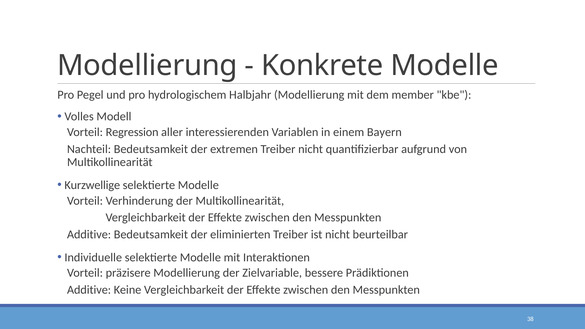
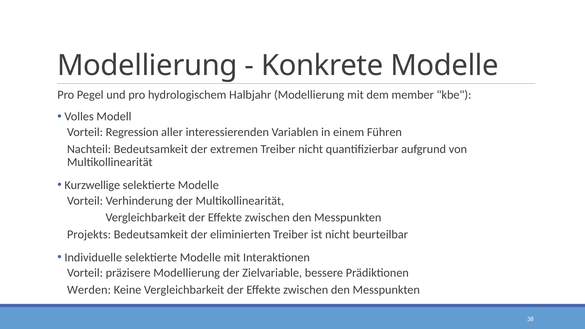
Bayern: Bayern -> Führen (384, 132)
Additive: Additive -> Projekts (89, 234)
Additive: Additive -> Werden (89, 290)
